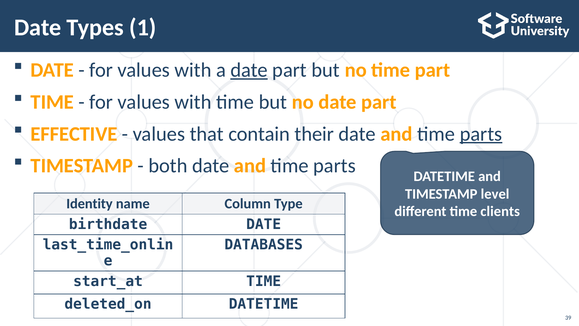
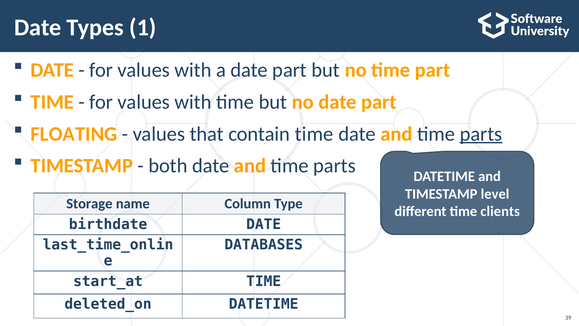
date underline: present -> none (249, 70)
EFFECTIVE: EFFECTIVE -> FLOATING (74, 134)
contain their: their -> time (314, 134)
Identity: Identity -> Storage (89, 204)
